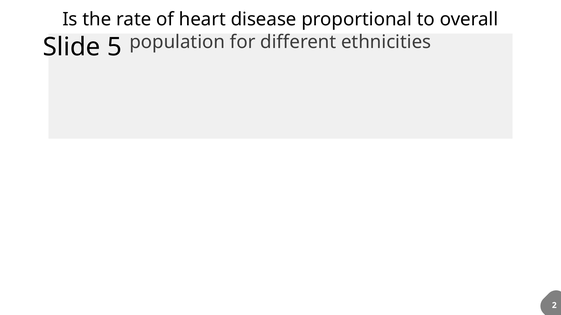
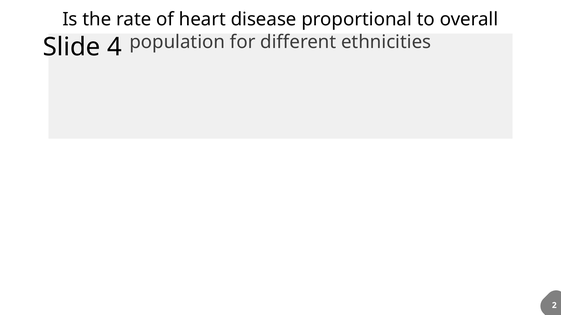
5: 5 -> 4 (114, 47)
